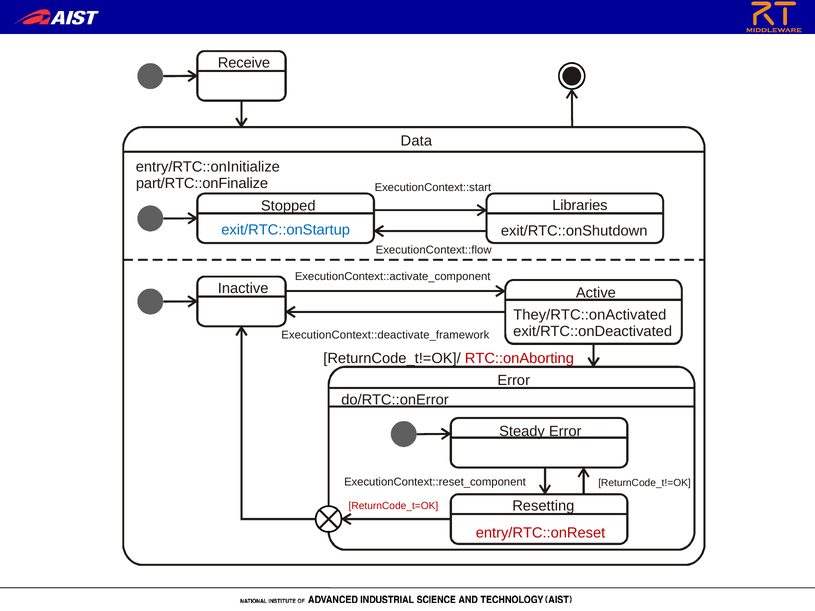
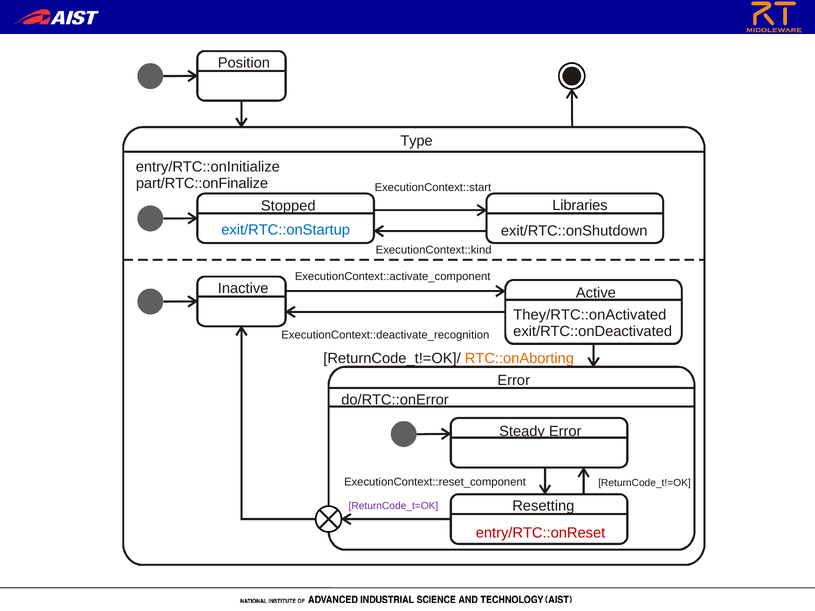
Receive: Receive -> Position (244, 63)
Data: Data -> Type (417, 141)
ExecutionContext::flow: ExecutionContext::flow -> ExecutionContext::kind (434, 250)
ExecutionContext::deactivate_framework: ExecutionContext::deactivate_framework -> ExecutionContext::deactivate_recognition (385, 335)
RTC::onAborting colour: red -> orange (519, 359)
ReturnCode_t=OK colour: red -> purple (393, 506)
